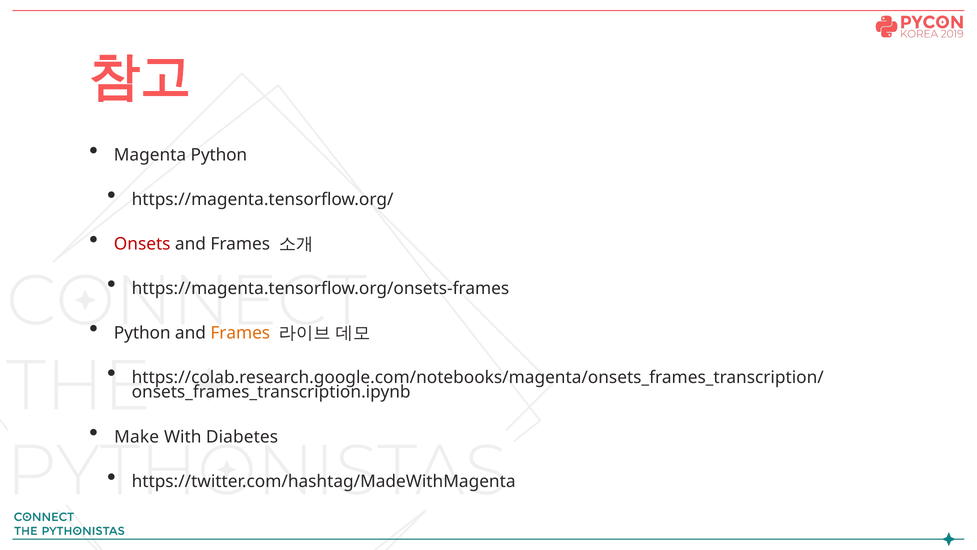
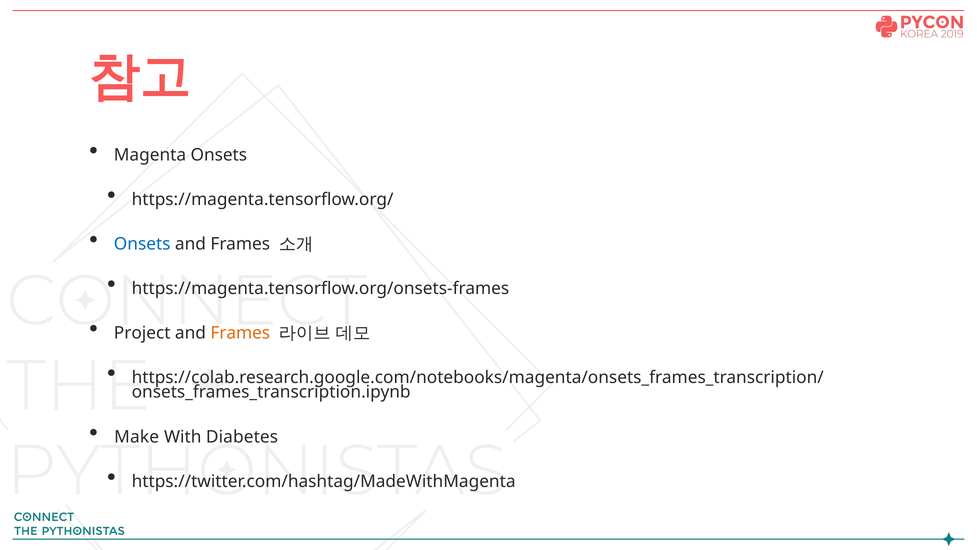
Magenta Python: Python -> Onsets (219, 155)
Onsets colour: red -> blue (142, 244)
Python: Python -> Project (142, 333)
